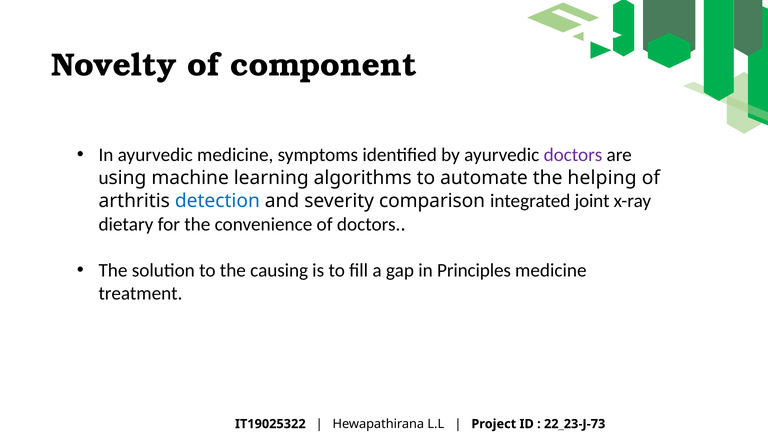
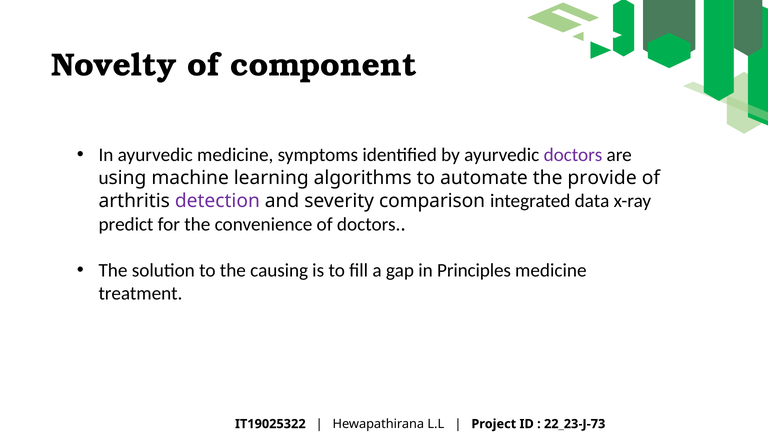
helping: helping -> provide (602, 178)
detection colour: blue -> purple (217, 201)
joint: joint -> data (592, 201)
dietary: dietary -> predict (126, 224)
